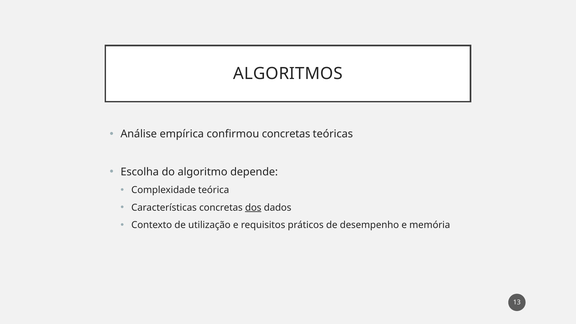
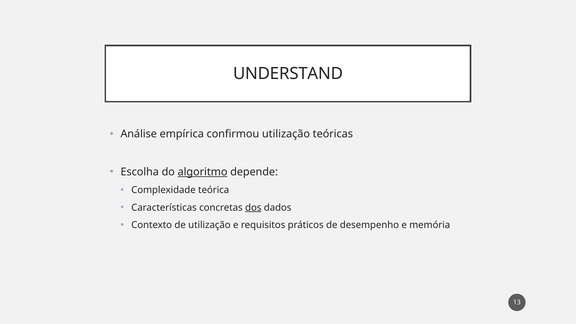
ALGORITMOS: ALGORITMOS -> UNDERSTAND (288, 74)
confirmou concretas: concretas -> utilização (286, 134)
algoritmo underline: none -> present (203, 172)
